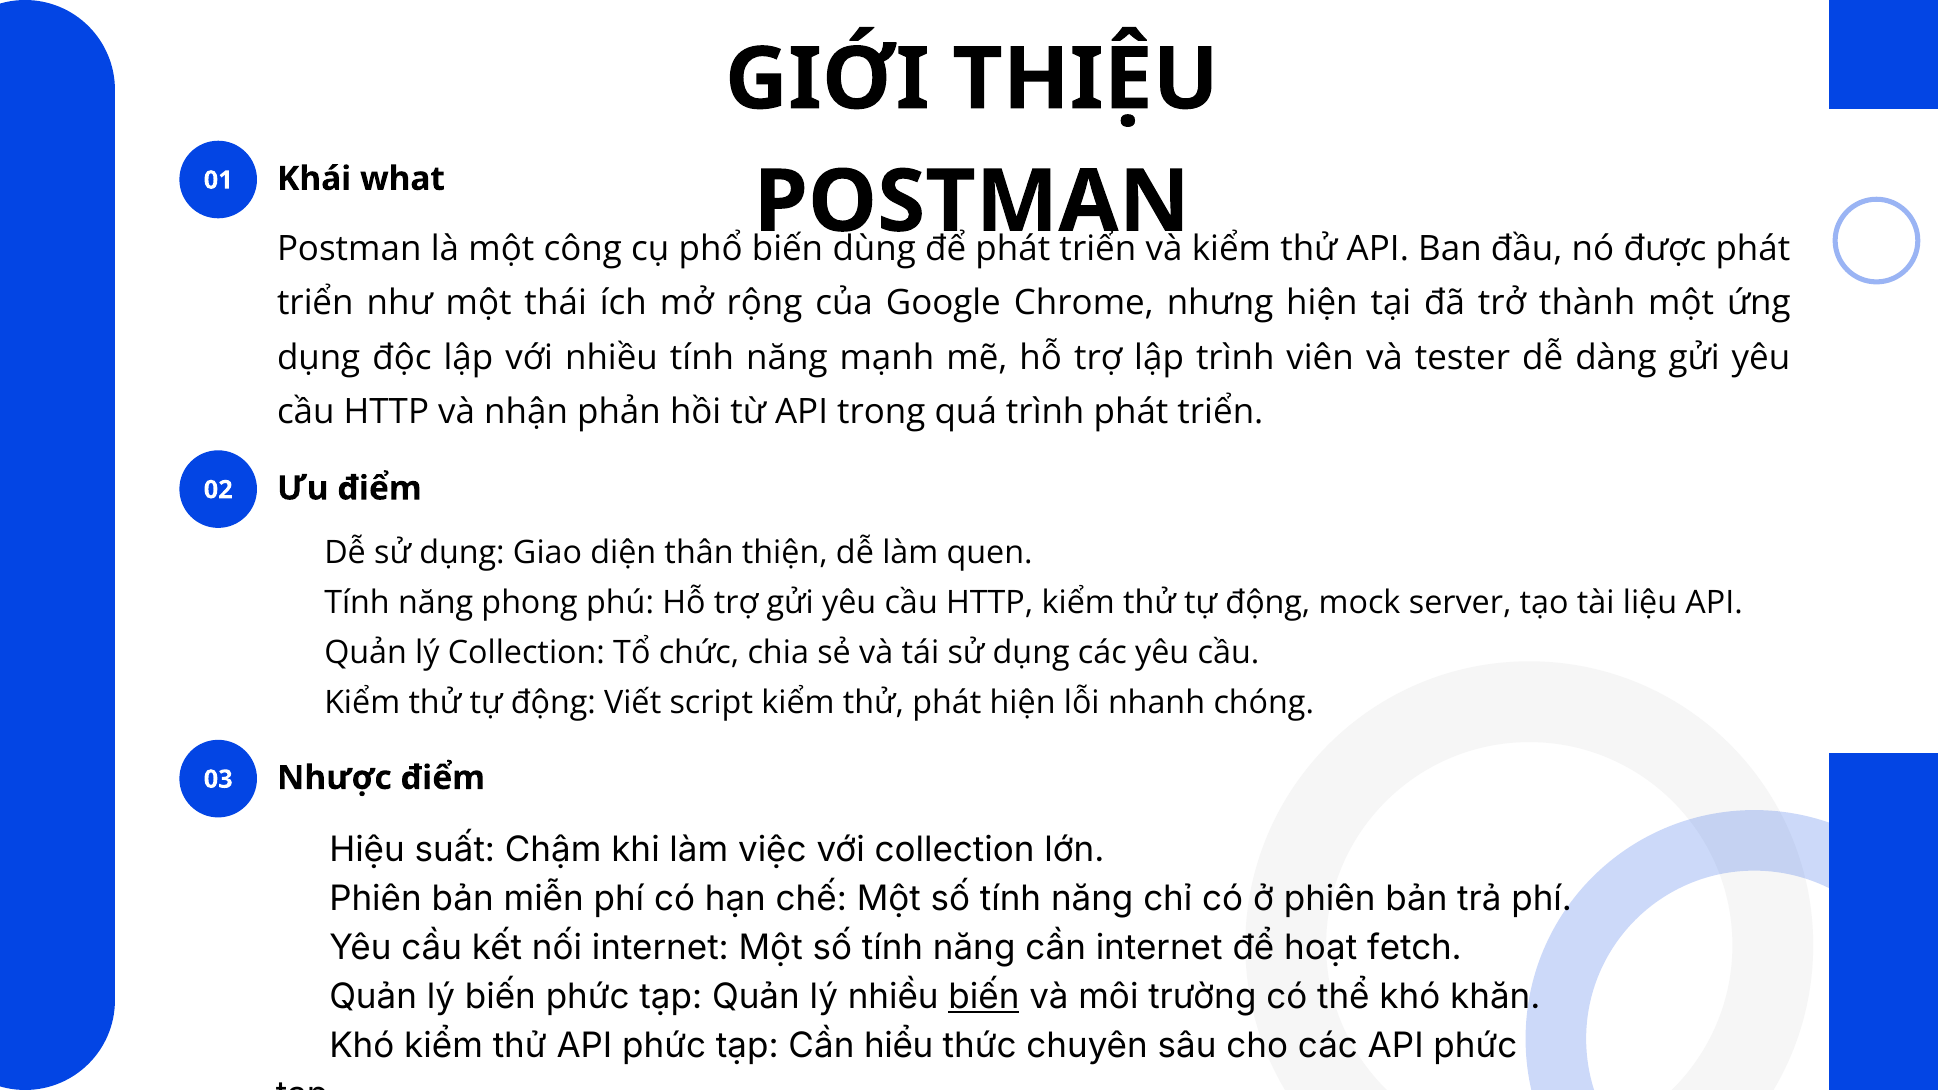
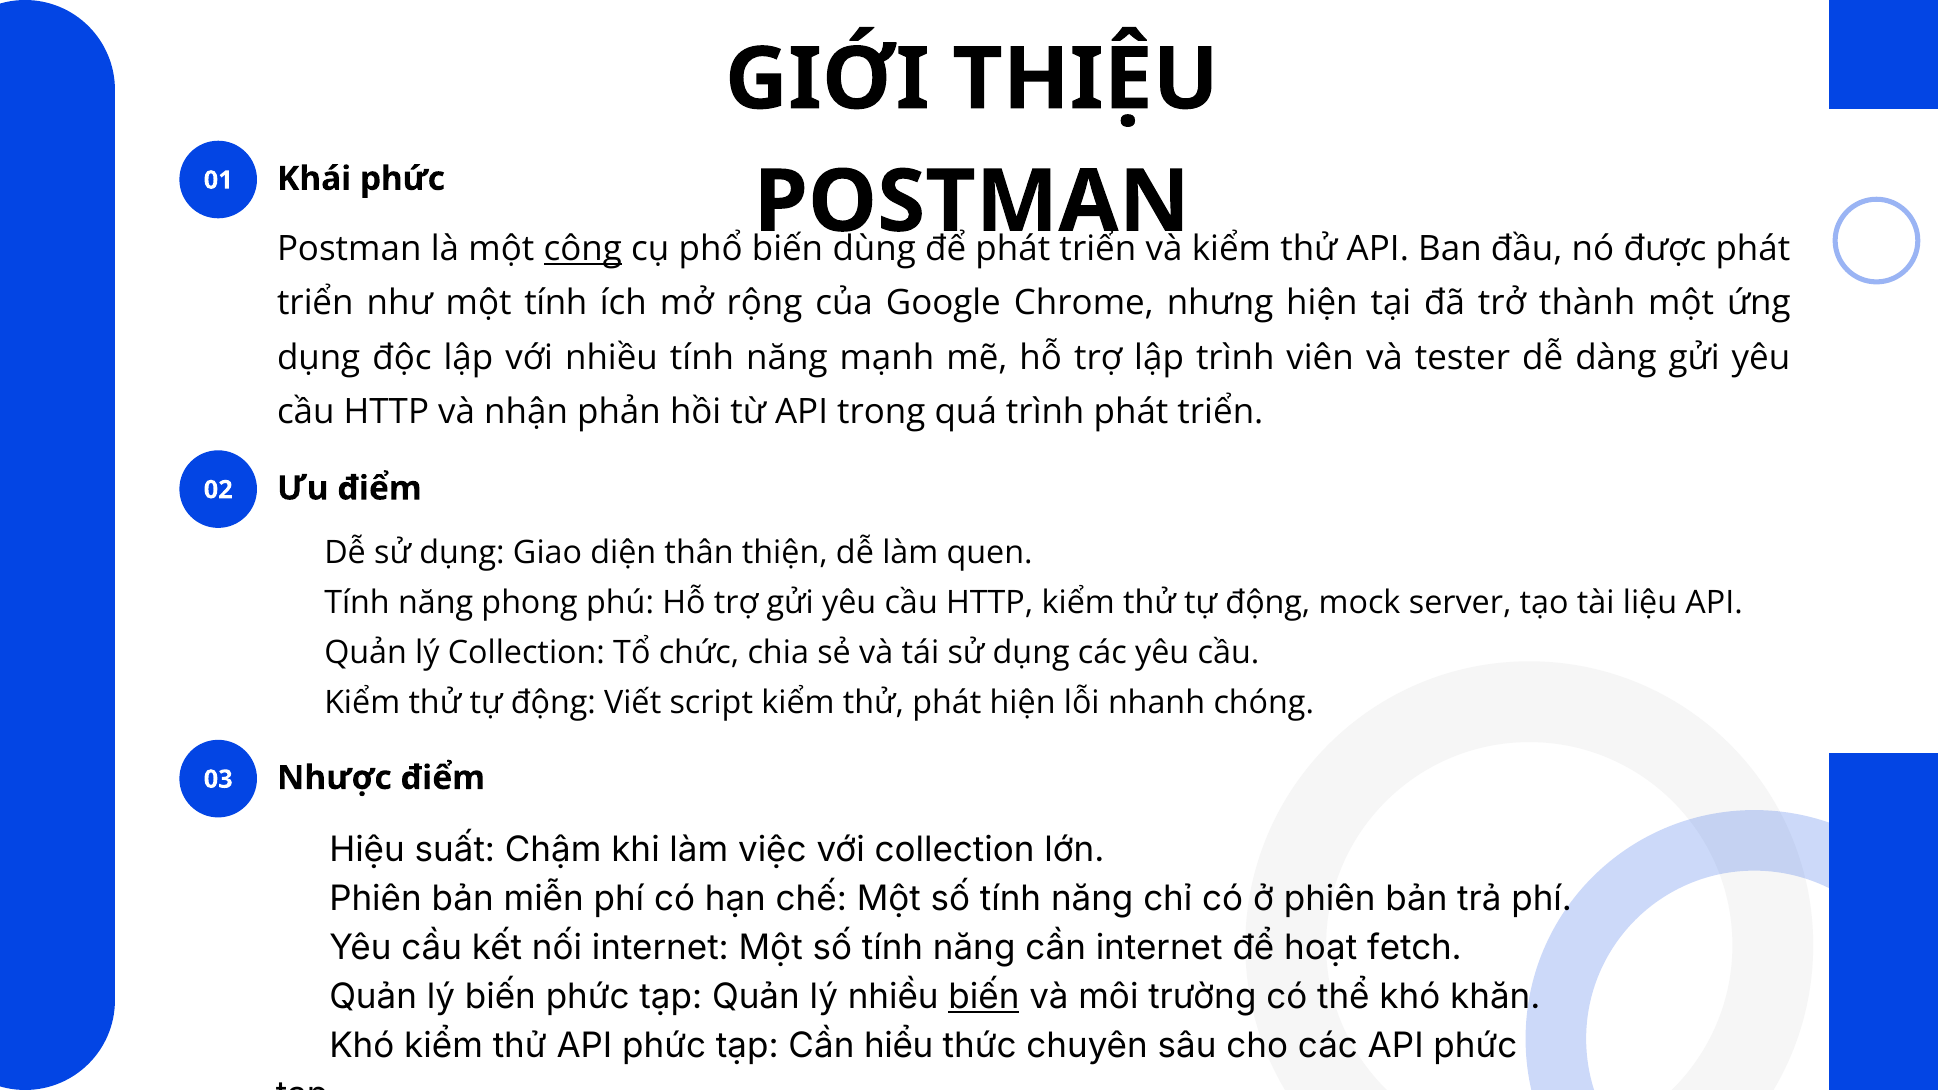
Khái what: what -> phức (402, 179)
công underline: none -> present (583, 249)
một thái: thái -> tính (556, 303)
